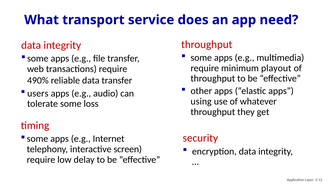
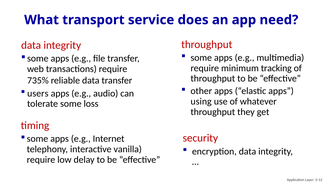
playout: playout -> tracking (276, 68)
490%: 490% -> 735% (38, 81)
screen: screen -> vanilla (128, 149)
